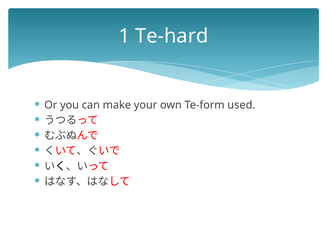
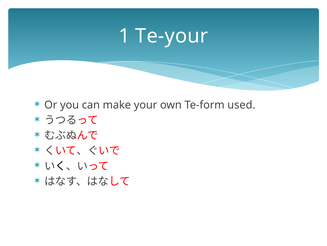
Te-hard: Te-hard -> Te-your (172, 36)
